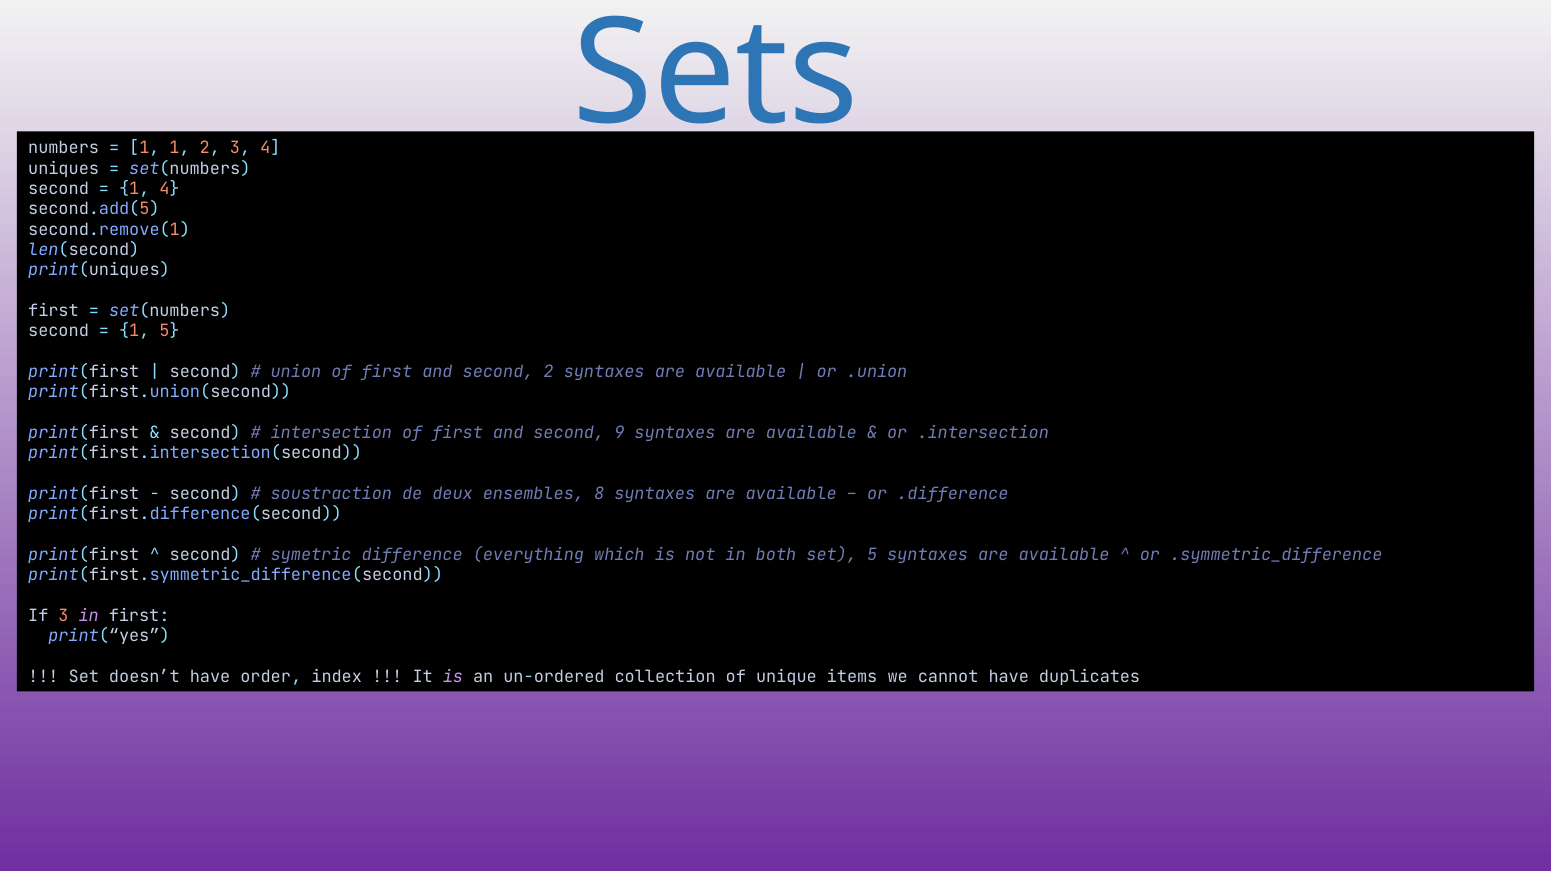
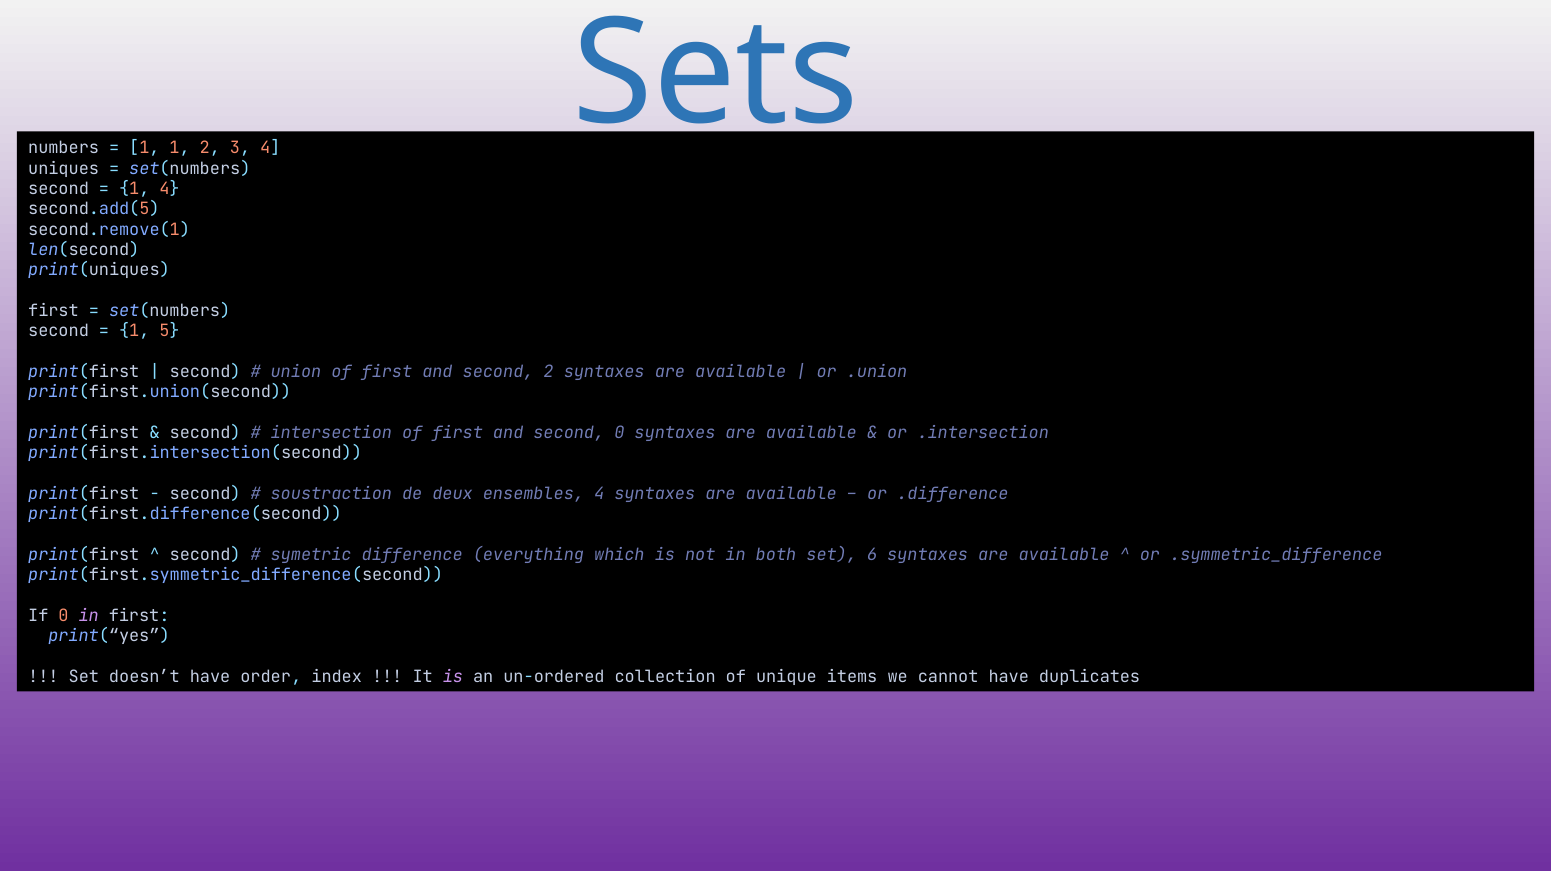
second 9: 9 -> 0 (619, 433)
ensembles 8: 8 -> 4 (599, 494)
set 5: 5 -> 6 (872, 555)
If 3: 3 -> 0 (64, 616)
